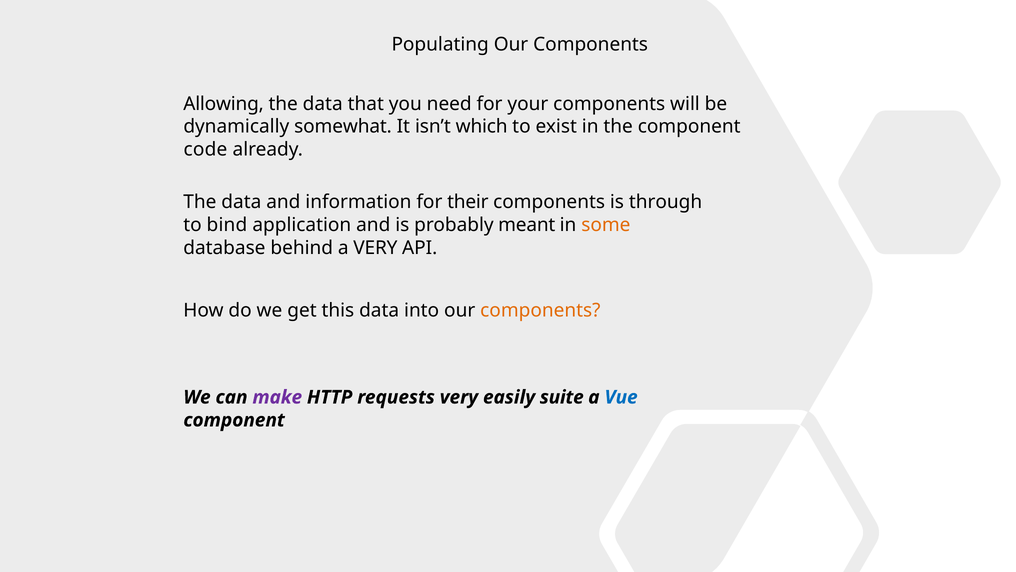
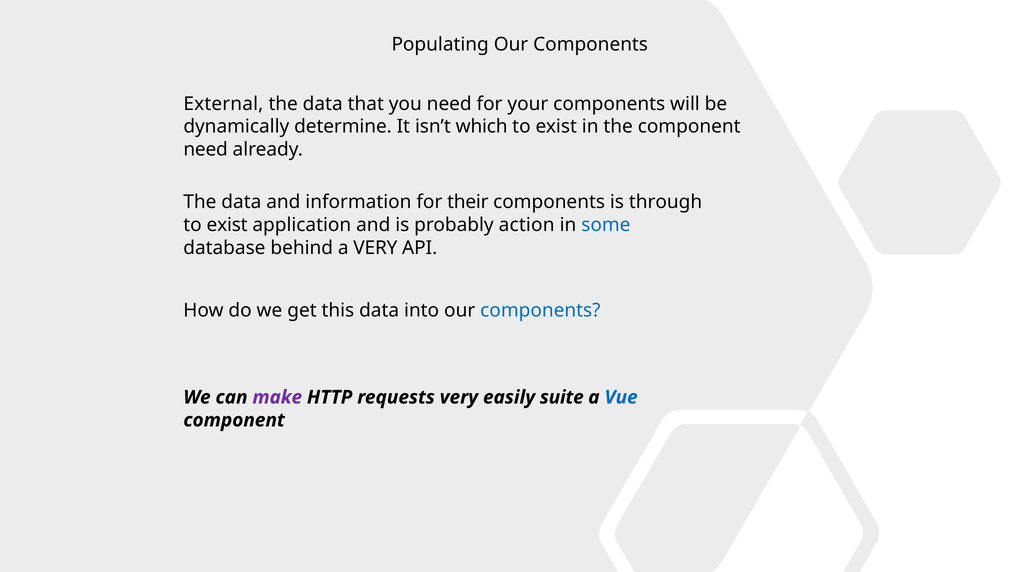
Allowing: Allowing -> External (223, 104)
somewhat: somewhat -> determine (343, 126)
code: code -> need (206, 149)
bind: bind -> exist (227, 225)
meant: meant -> action (527, 225)
some colour: orange -> blue (606, 225)
components colour: orange -> blue (540, 310)
